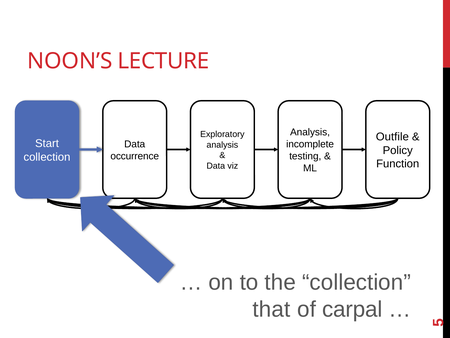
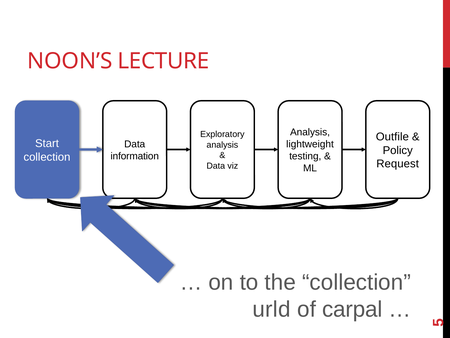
incomplete: incomplete -> lightweight (310, 144)
occurrence: occurrence -> information (135, 156)
Function: Function -> Request (398, 164)
that: that -> urld (271, 309)
